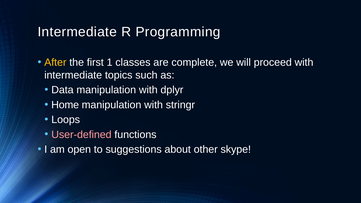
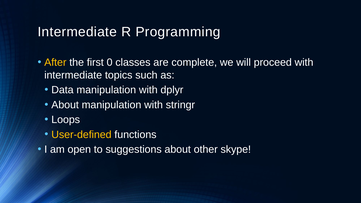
1: 1 -> 0 (110, 63)
Home: Home -> About (65, 105)
User-defined colour: pink -> yellow (81, 135)
